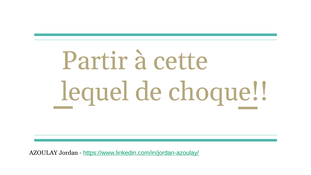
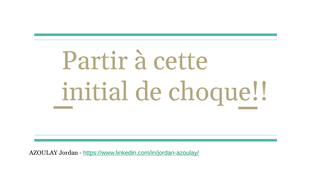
lequel: lequel -> initial (95, 92)
